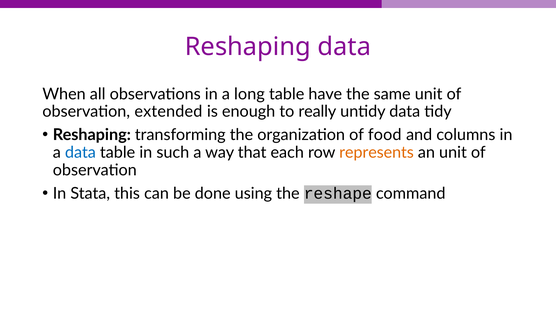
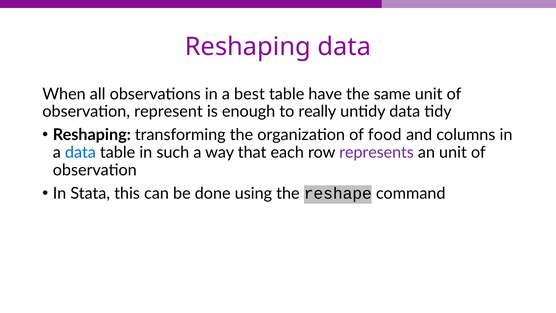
long: long -> best (249, 94)
extended: extended -> represent (168, 112)
represents colour: orange -> purple (376, 152)
